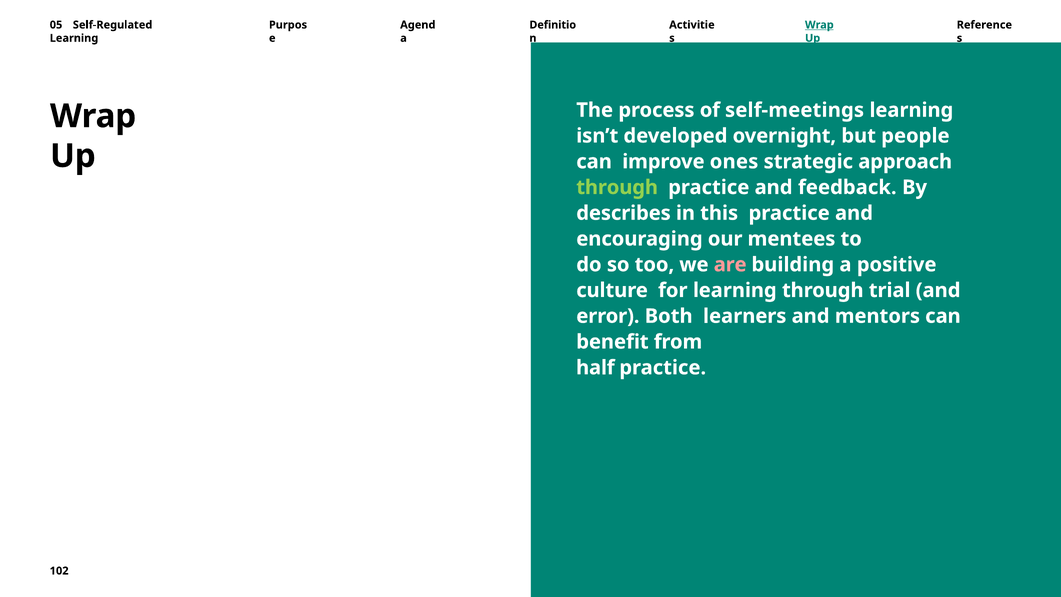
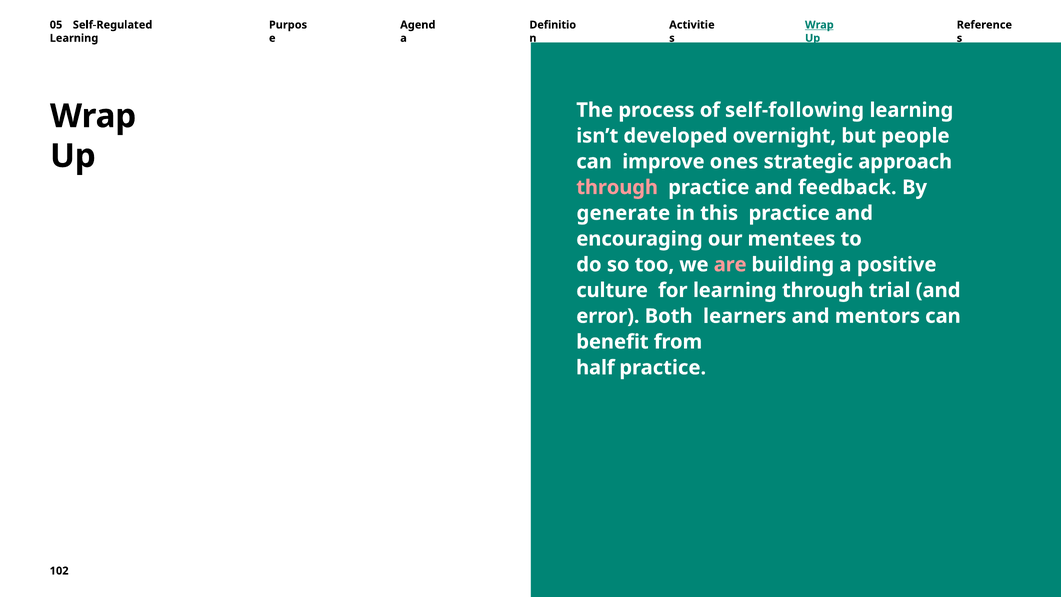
self-meetings: self-meetings -> self-following (795, 110)
through colour: light green -> pink (617, 187)
describes: describes -> generate (623, 213)
